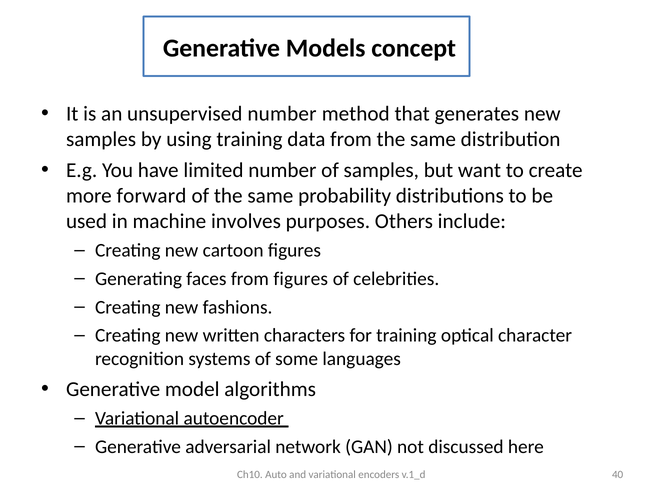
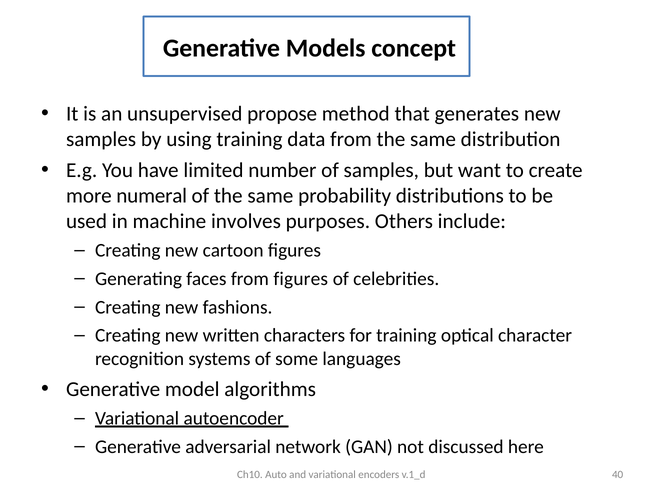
unsupervised number: number -> propose (282, 114)
forward: forward -> numeral (152, 196)
